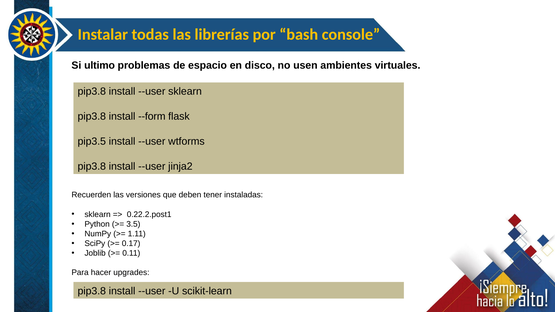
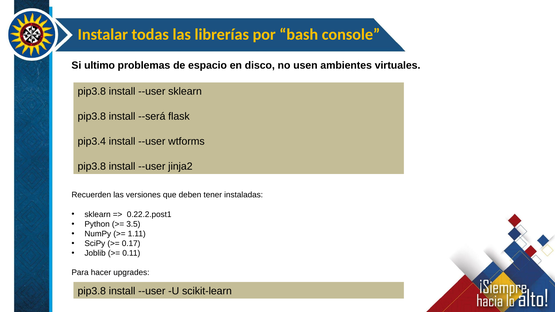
--form: --form -> --será (152, 117)
pip3.5: pip3.5 -> pip3.4 (92, 141)
